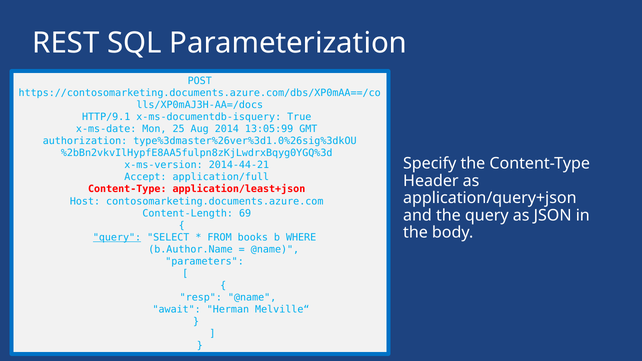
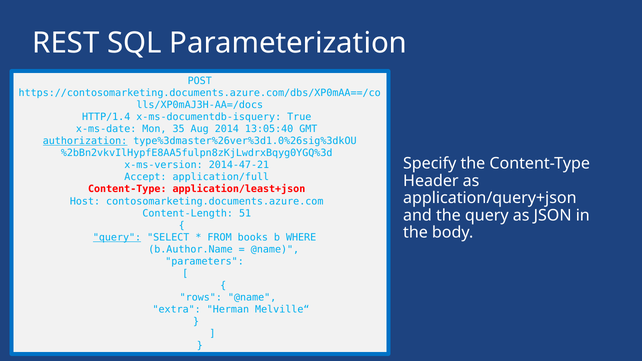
HTTP/9.1: HTTP/9.1 -> HTTP/1.4 (106, 117)
25: 25 -> 35 (179, 129)
13:05:99: 13:05:99 -> 13:05:40 (269, 129)
authorization underline: none -> present (85, 141)
2014-44-21: 2014-44-21 -> 2014-47-21 (239, 165)
69: 69 -> 51 (245, 213)
resp: resp -> rows (201, 298)
await: await -> extra (177, 310)
